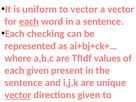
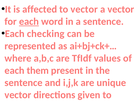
uniform: uniform -> affected (40, 9)
each given: given -> them (38, 70)
vector underline: present -> none (18, 95)
